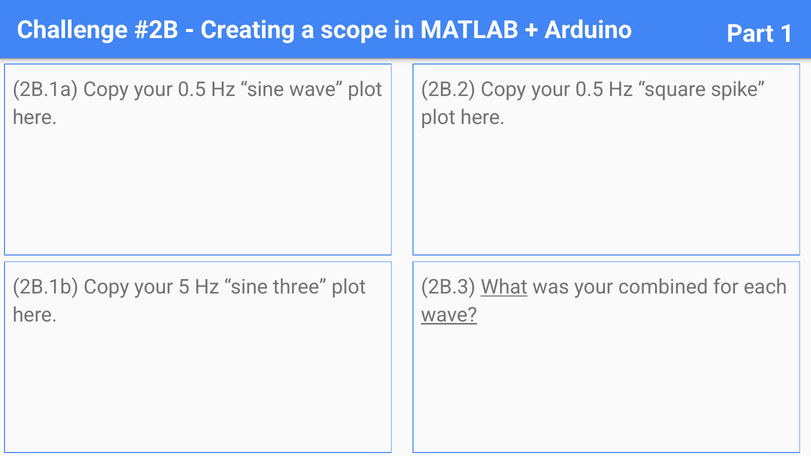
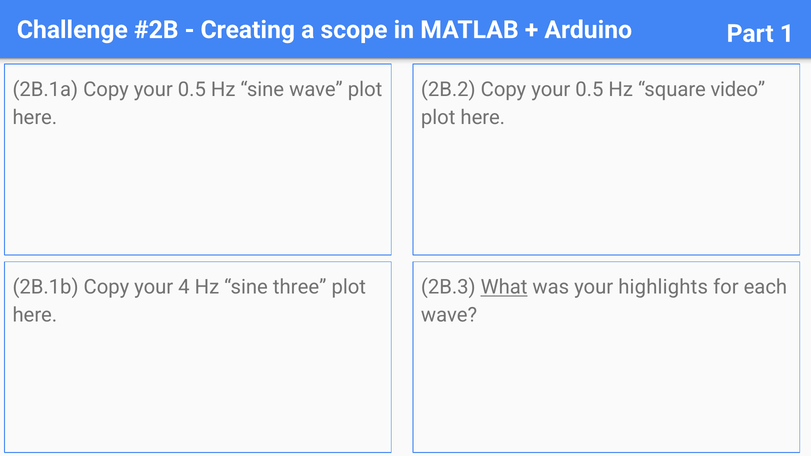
spike: spike -> video (738, 89)
5: 5 -> 4 (184, 287)
combined: combined -> highlights (663, 287)
wave underline: present -> none (449, 315)
